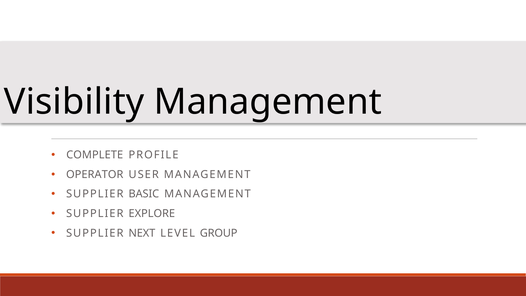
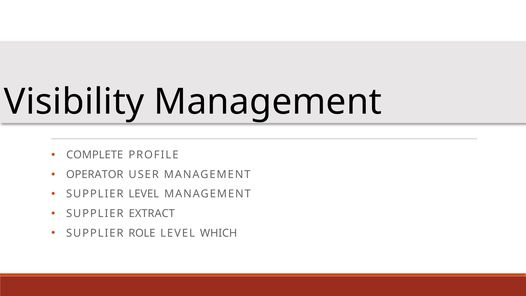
SUPPLIER BASIC: BASIC -> LEVEL (144, 194)
EXPLORE: EXPLORE -> EXTRACT (152, 213)
NEXT: NEXT -> ROLE (142, 233)
GROUP: GROUP -> WHICH (219, 233)
